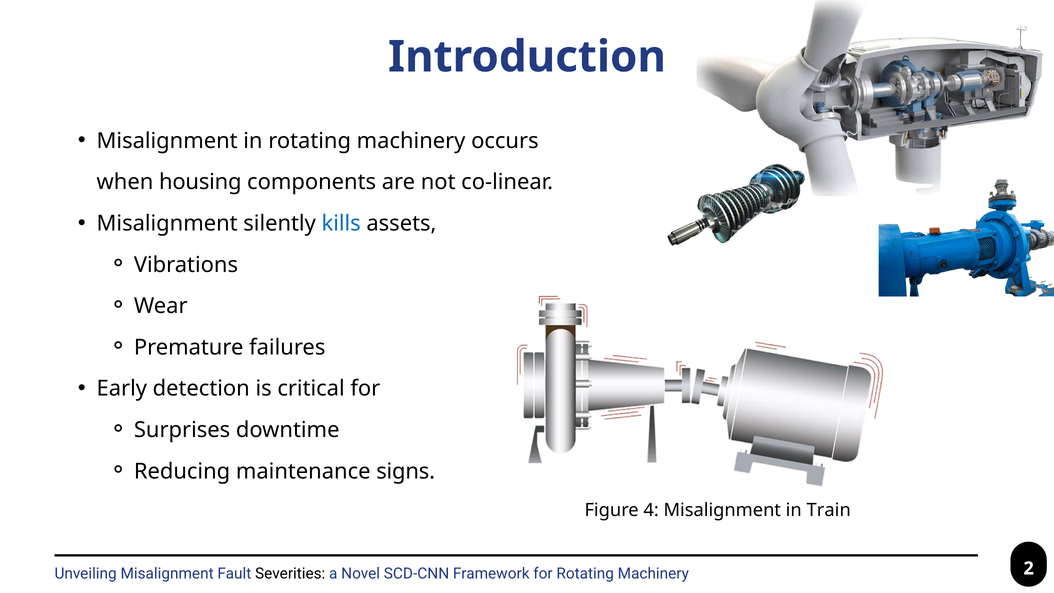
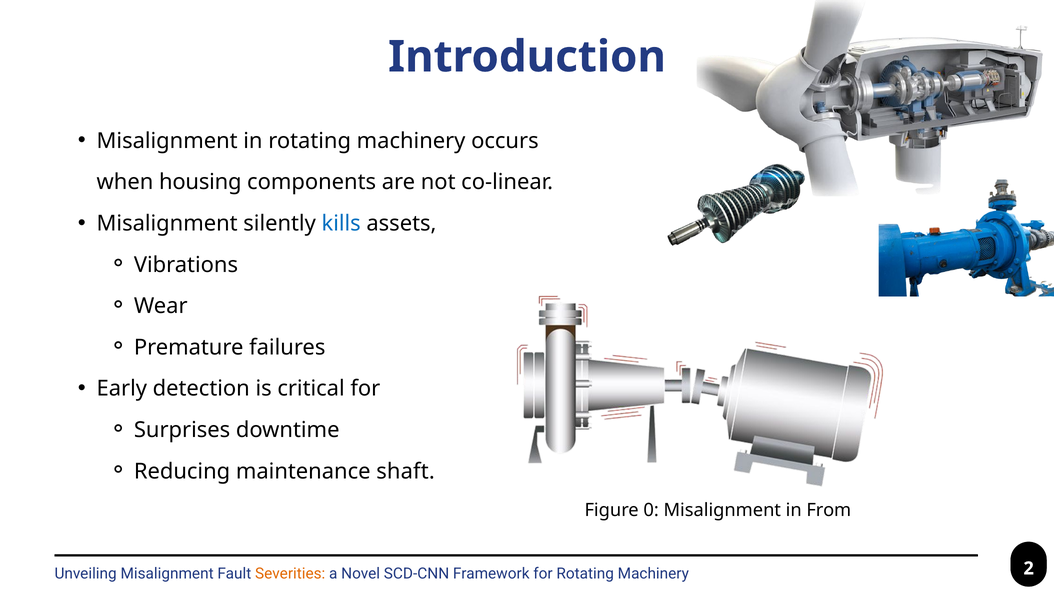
signs: signs -> shaft (406, 471)
4: 4 -> 0 (651, 510)
Train: Train -> From (829, 510)
Severities colour: black -> orange (290, 573)
